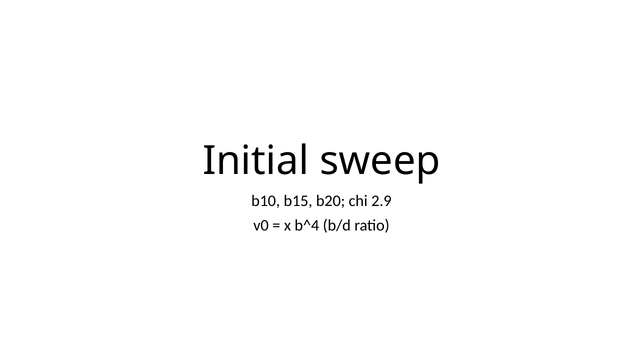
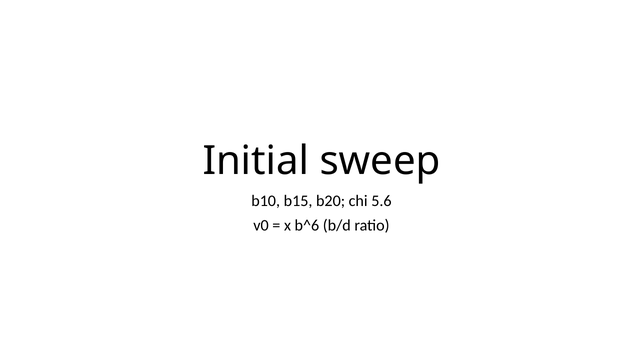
2.9: 2.9 -> 5.6 (381, 201)
b^4: b^4 -> b^6 (307, 225)
